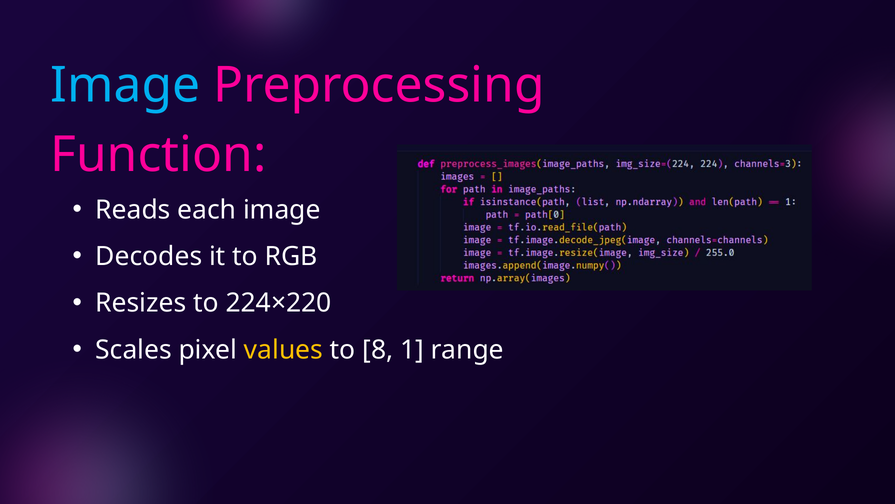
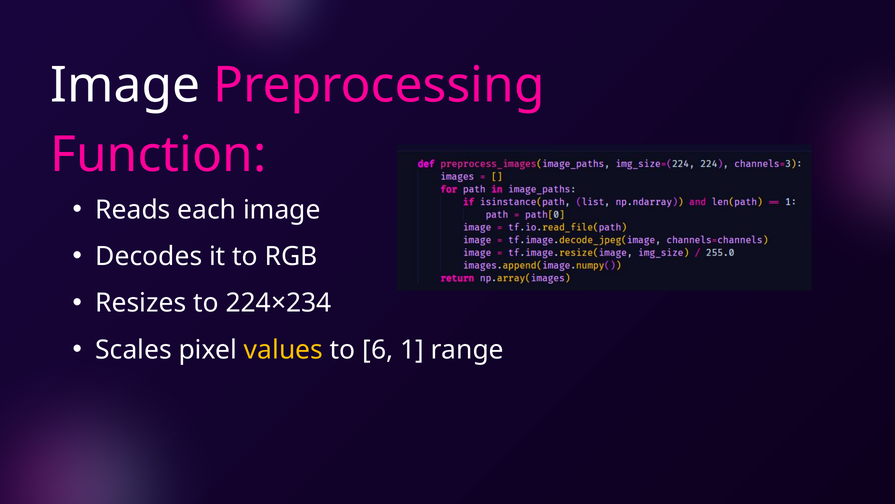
Image colour: light blue -> white (125, 85)
224×220: 224×220 -> 224×234 (279, 303)
8: 8 -> 6 (378, 350)
